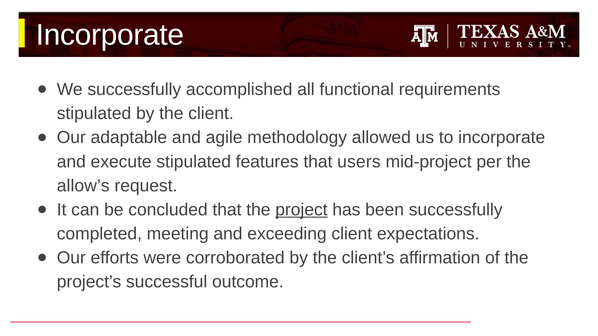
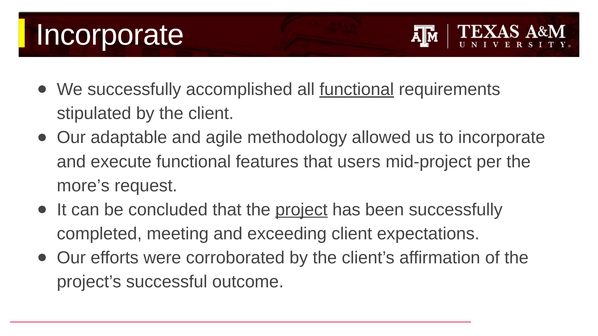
functional underline: none -> present (357, 90)
execute stipulated: stipulated -> functional (194, 162)
allow’s: allow’s -> more’s (83, 186)
